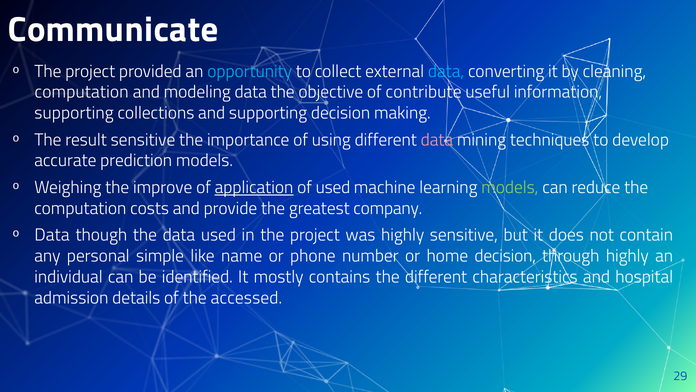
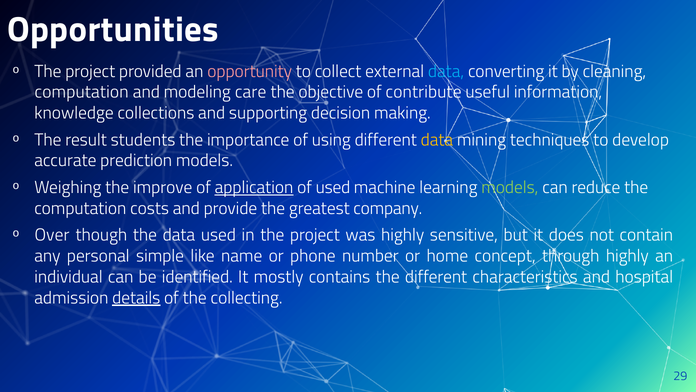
Communicate: Communicate -> Opportunities (113, 30)
opportunity colour: light blue -> pink (250, 71)
modeling data: data -> care (251, 92)
supporting: supporting -> knowledge (74, 113)
result sensitive: sensitive -> students (143, 140)
data colour: pink -> yellow (437, 140)
Data: Data -> Over (52, 235)
home decision: decision -> concept (505, 256)
details underline: none -> present (136, 297)
accessed: accessed -> collecting (247, 297)
